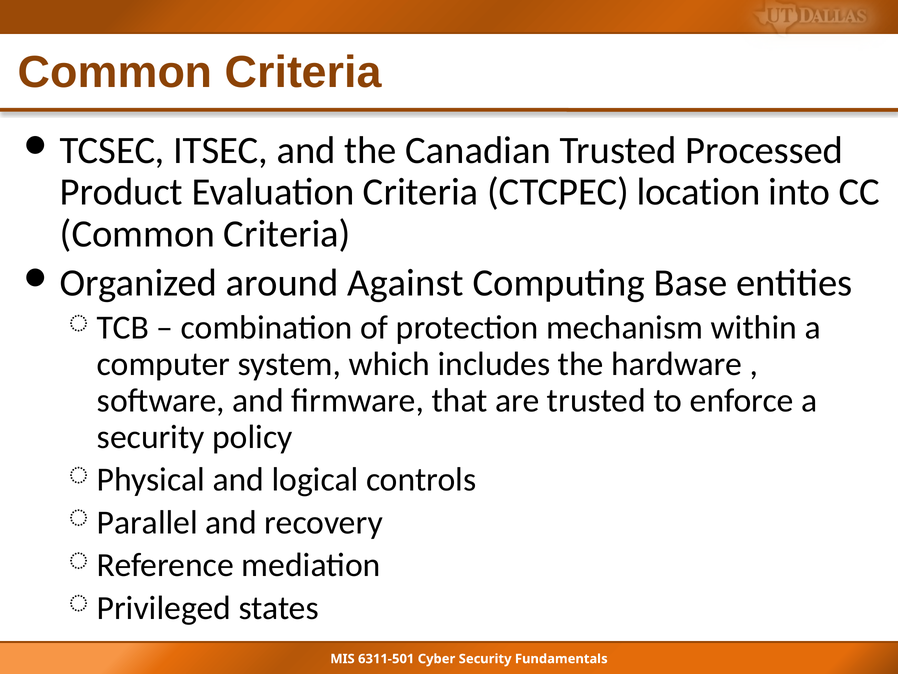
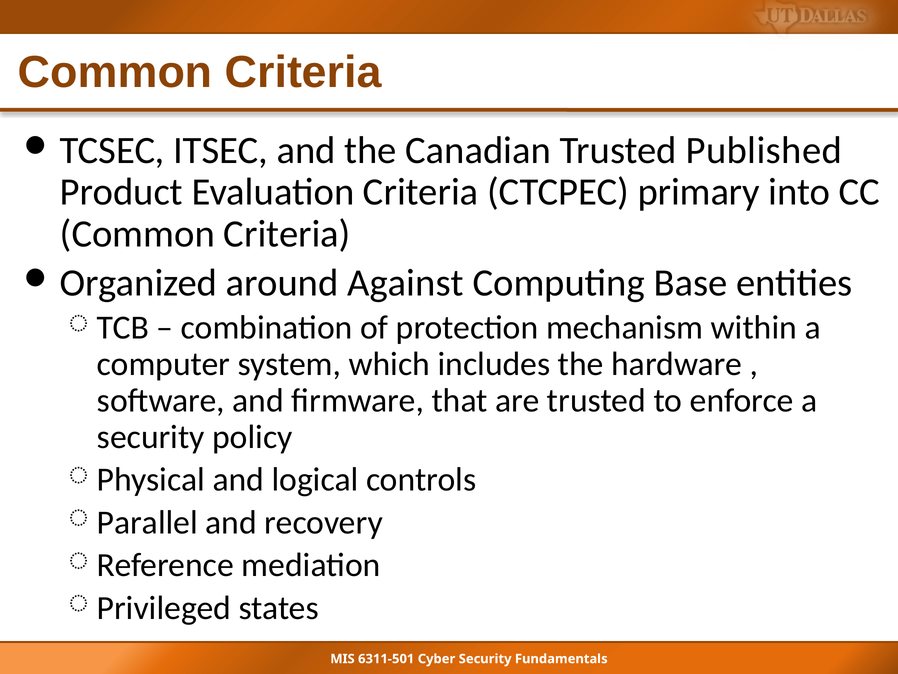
Processed: Processed -> Published (764, 150)
location: location -> primary (699, 192)
